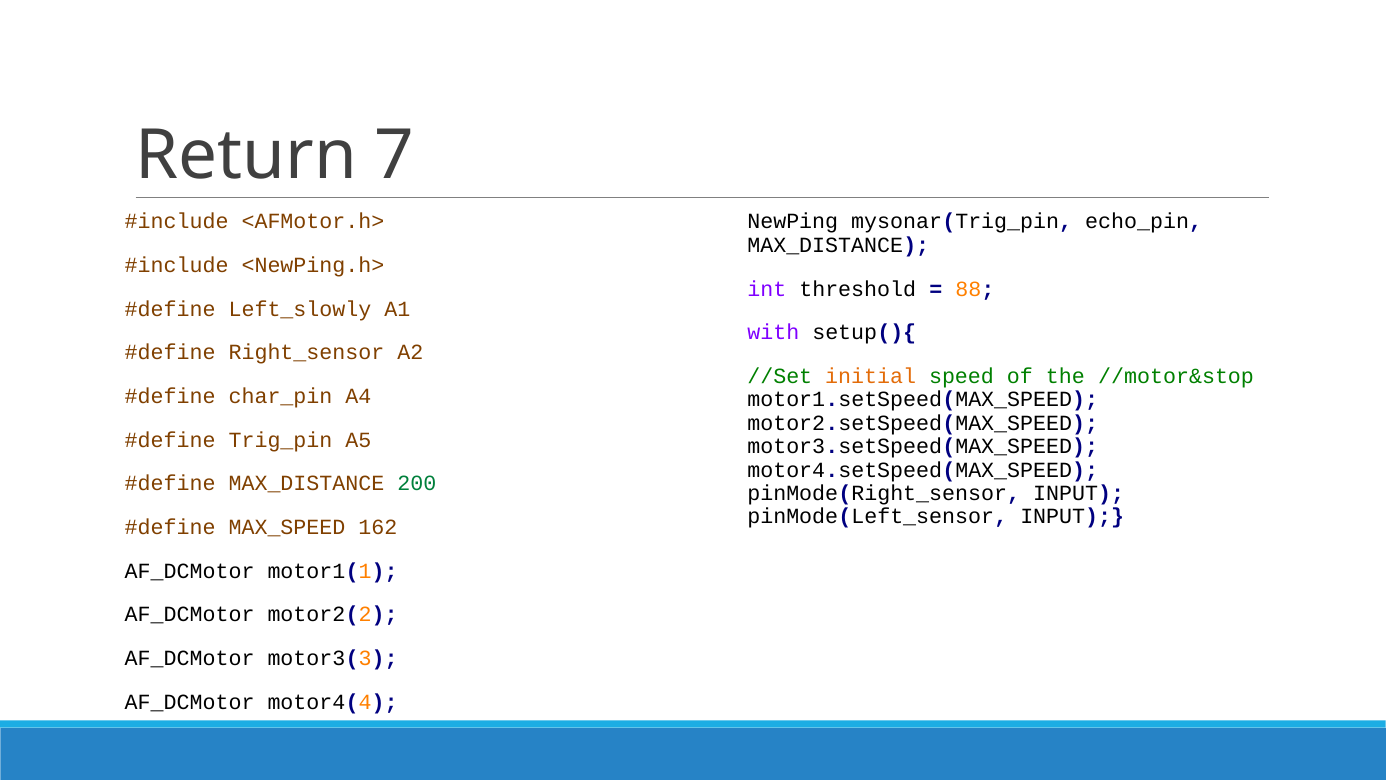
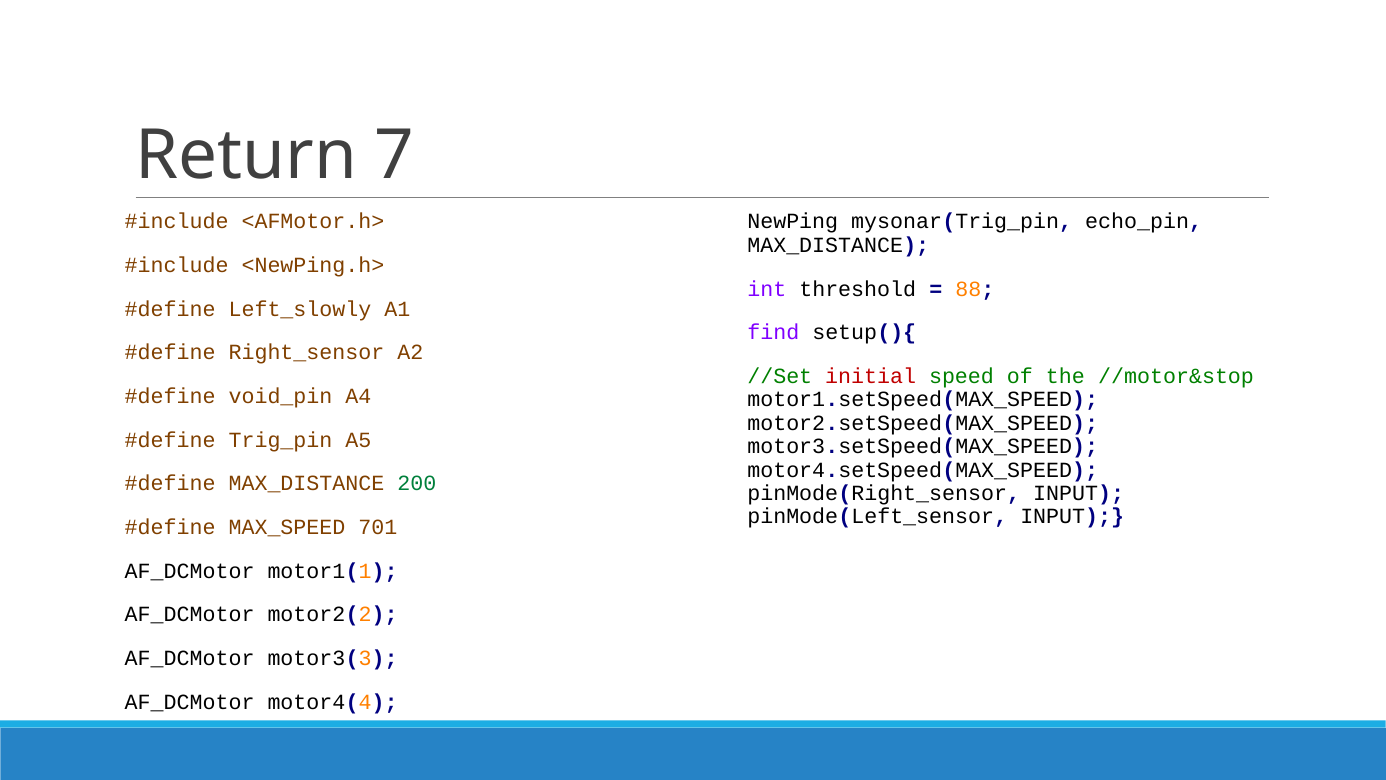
with: with -> find (773, 332)
initial colour: orange -> red (871, 376)
char_pin: char_pin -> void_pin (280, 396)
162: 162 -> 701 (378, 527)
